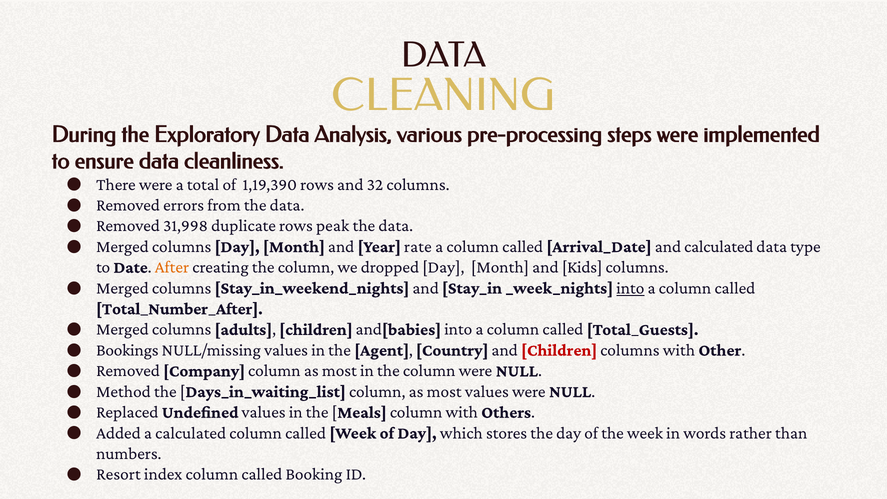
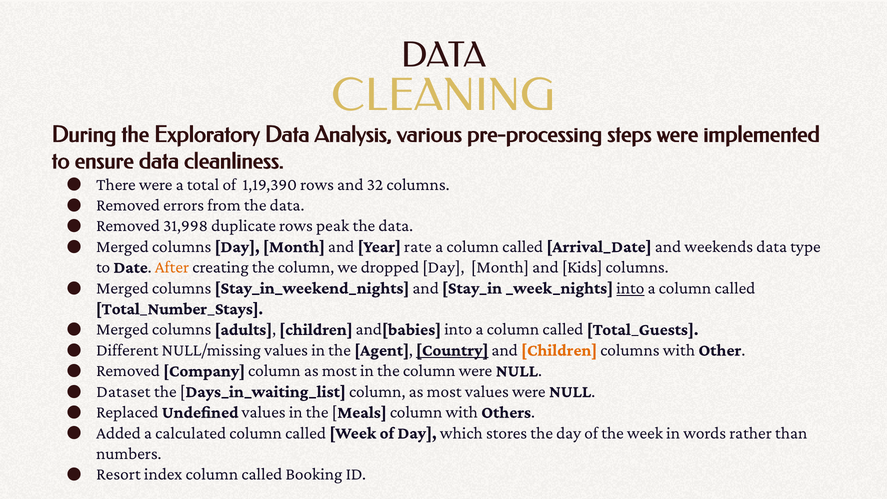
and calculated: calculated -> weekends (719, 246)
Total_Number_After: Total_Number_After -> Total_Number_Stays (180, 309)
Bookings: Bookings -> Different (127, 350)
Country underline: none -> present (452, 350)
Children colour: red -> orange (559, 350)
Method: Method -> Dataset (123, 391)
